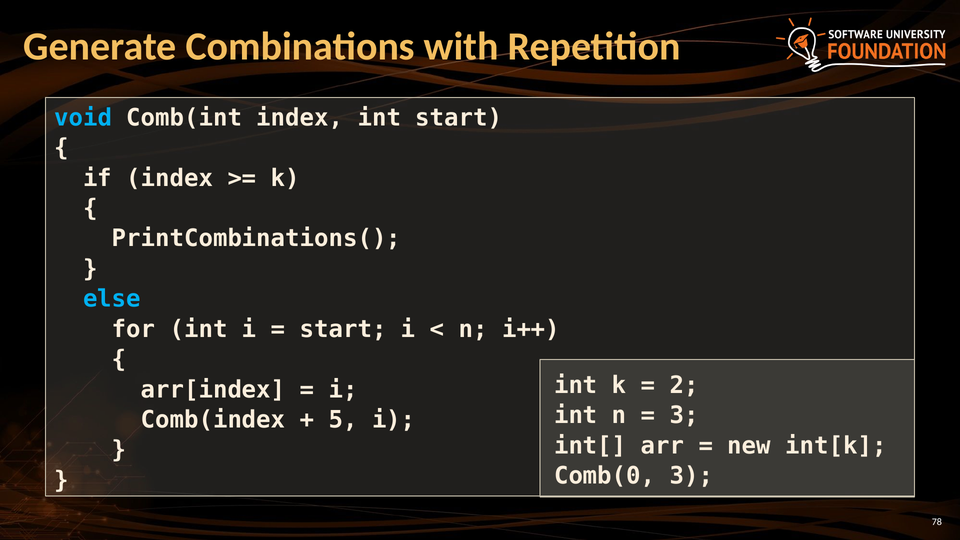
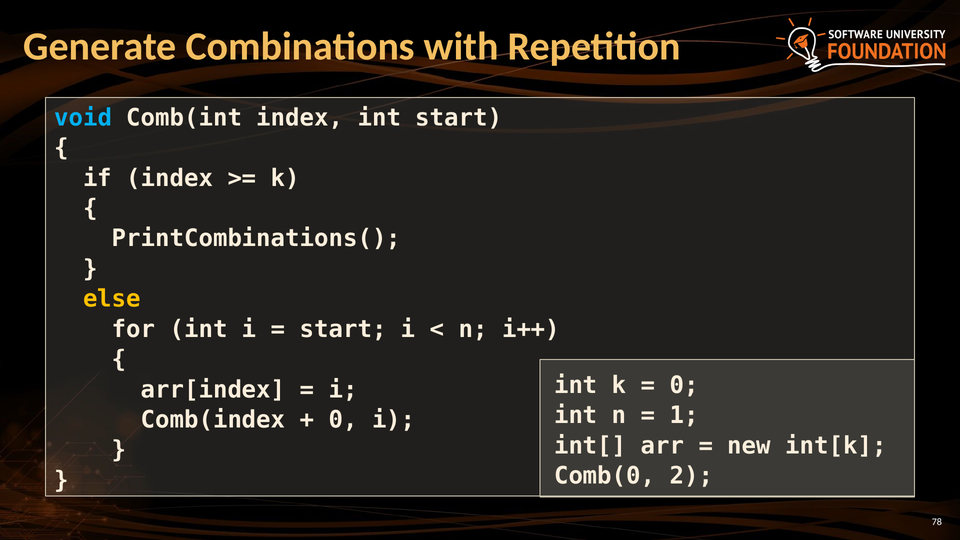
else colour: light blue -> yellow (112, 299)
2: 2 -> 0 (684, 385)
3: 3 -> 1 (684, 416)
5: 5 -> 0 (343, 420)
Comb(0 3: 3 -> 2 (691, 476)
